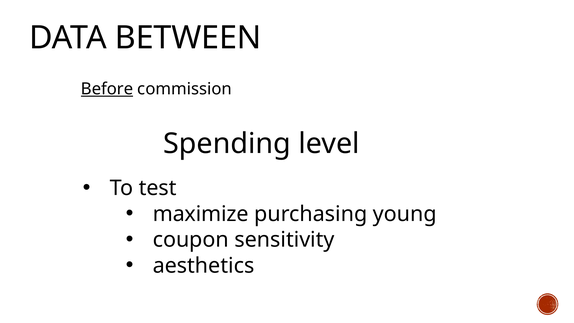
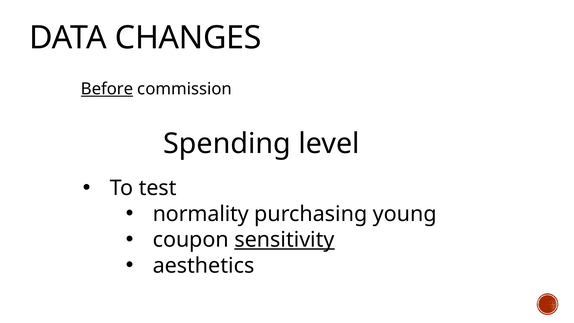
BETWEEN: BETWEEN -> CHANGES (188, 38)
maximize: maximize -> normality (201, 214)
sensitivity underline: none -> present (285, 240)
